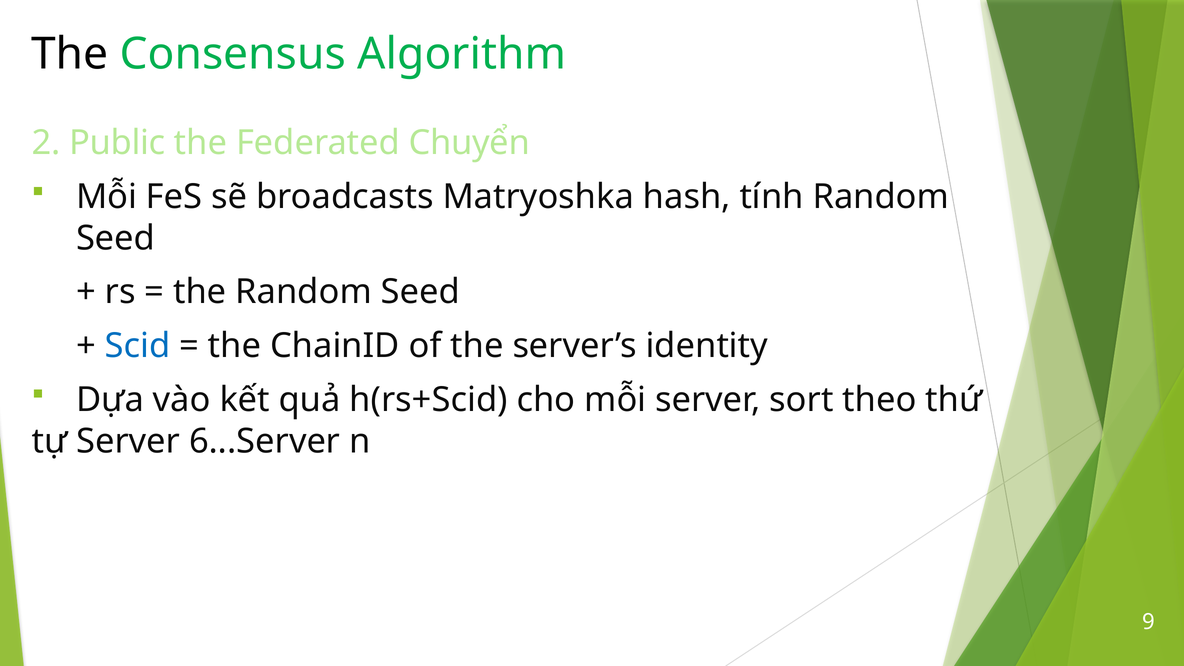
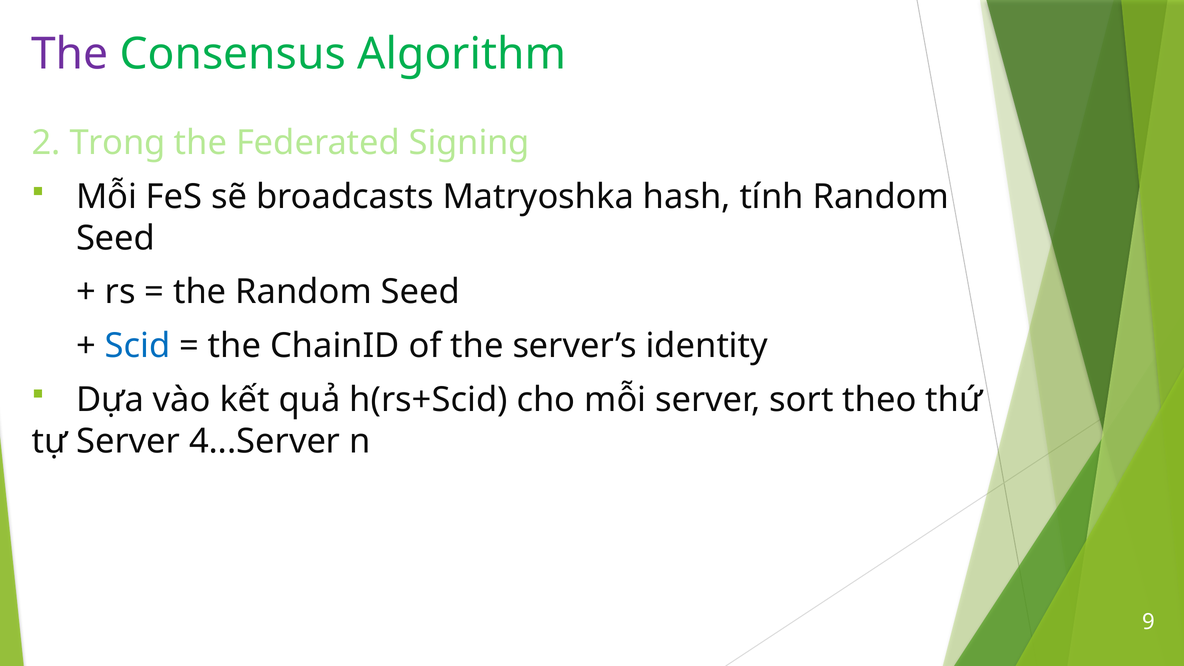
The colour: black -> purple (70, 54)
Public: Public -> Trọng (117, 143)
Chuyển: Chuyển -> Signing (469, 143)
6...Server: 6...Server -> 4...Server (265, 441)
